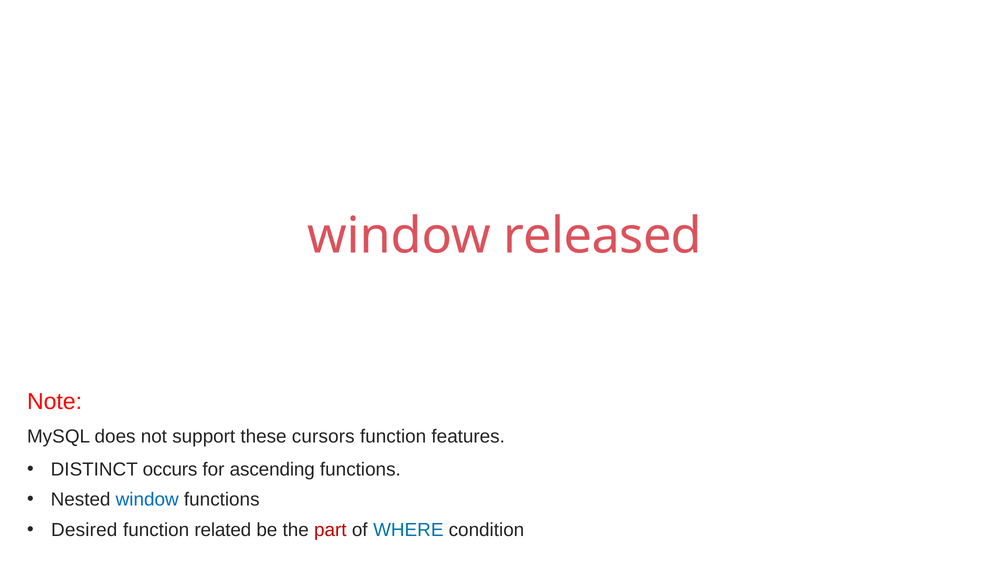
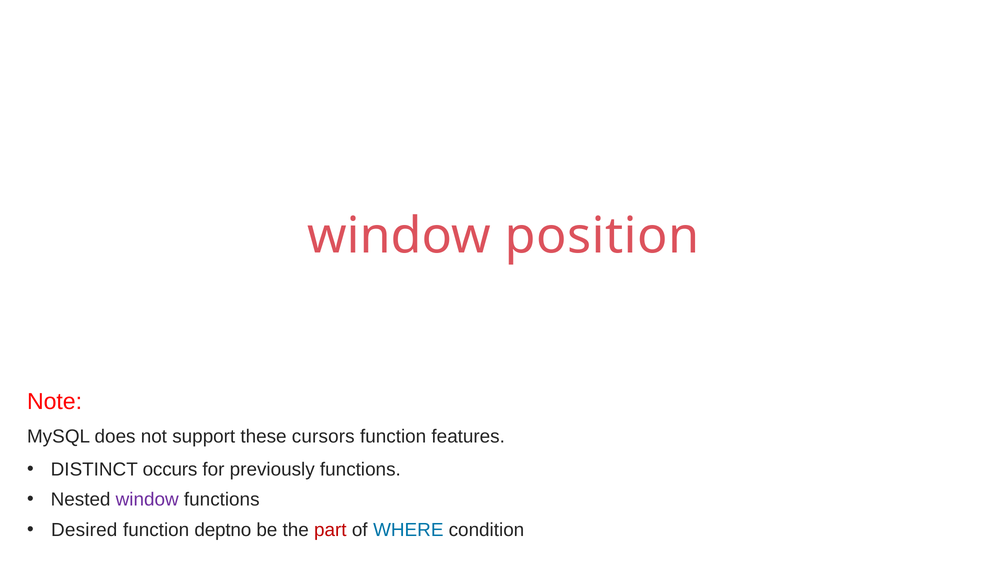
released: released -> position (602, 236)
ascending: ascending -> previously (272, 469)
window colour: blue -> purple (147, 500)
related: related -> deptno (223, 530)
